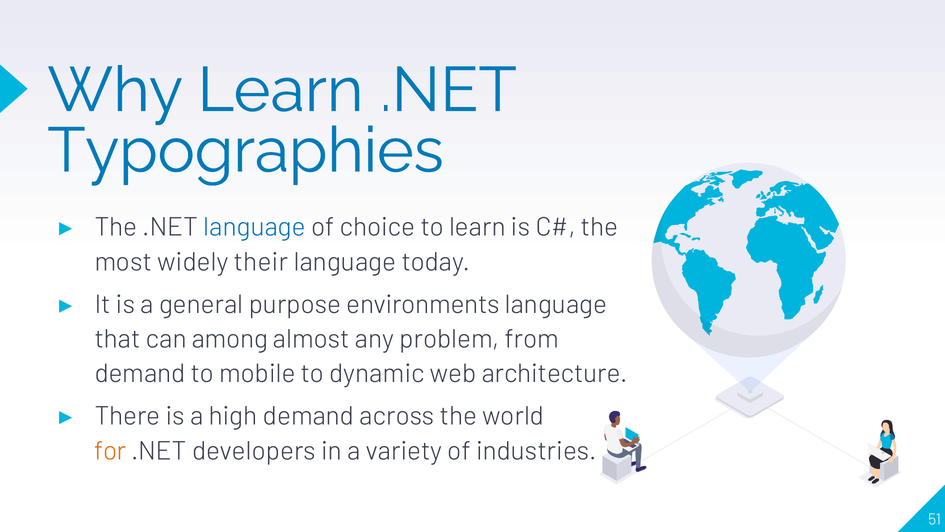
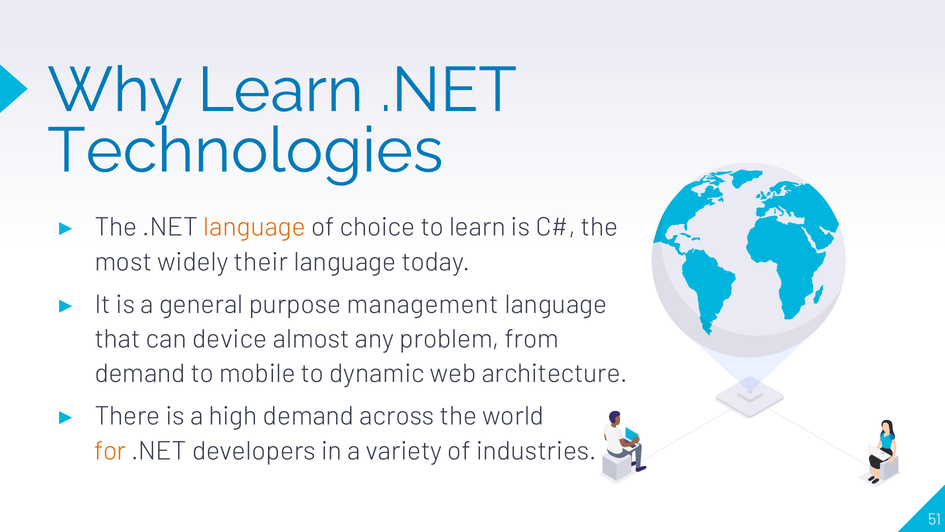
Typographies: Typographies -> Technologies (245, 151)
language colour: blue -> orange (255, 227)
environments: environments -> management (423, 304)
among: among -> device (230, 339)
